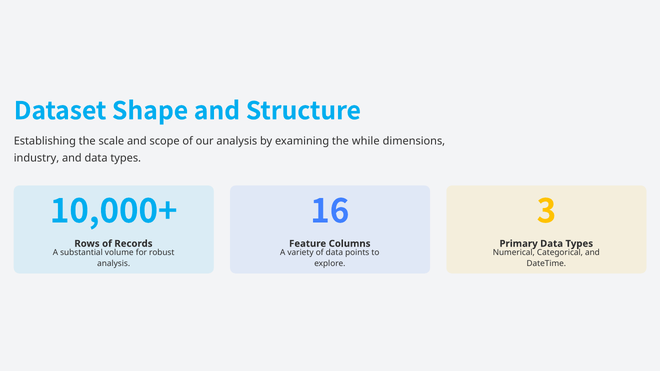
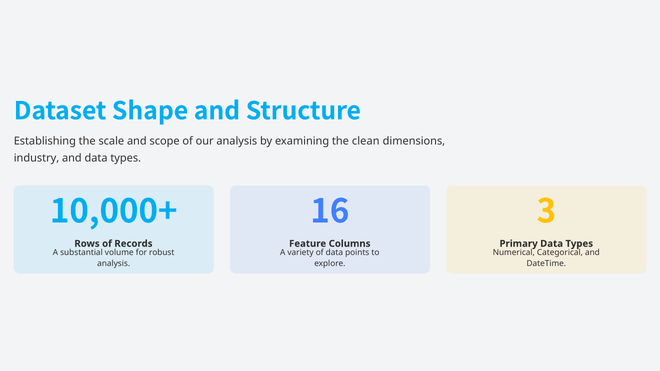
while: while -> clean (366, 141)
